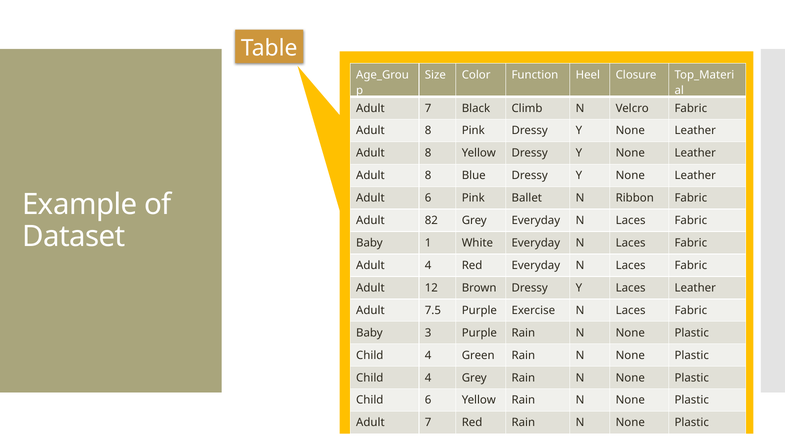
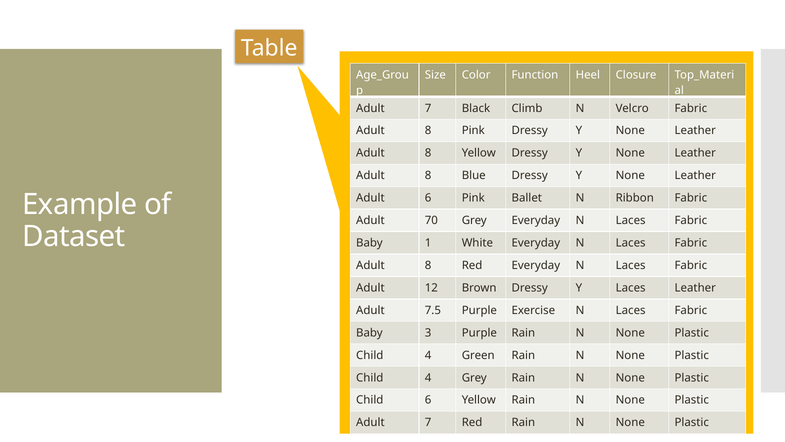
82: 82 -> 70 (431, 220)
4: 4 -> 8 (428, 265)
